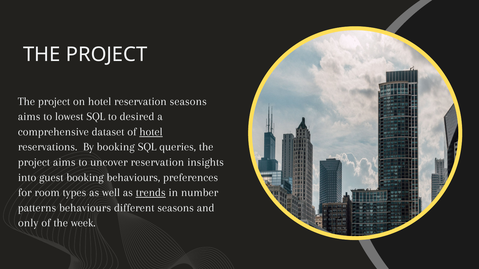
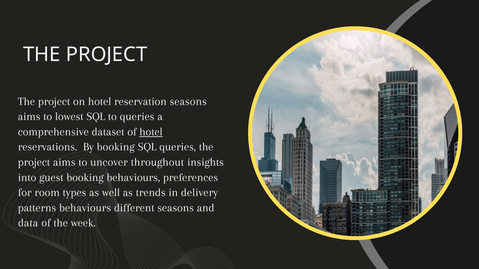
to desired: desired -> queries (137, 117)
uncover reservation: reservation -> throughout (157, 162)
trends underline: present -> none (151, 193)
number: number -> delivery (200, 193)
only: only -> data (28, 223)
